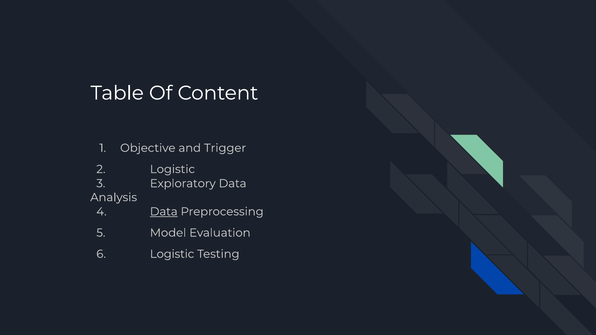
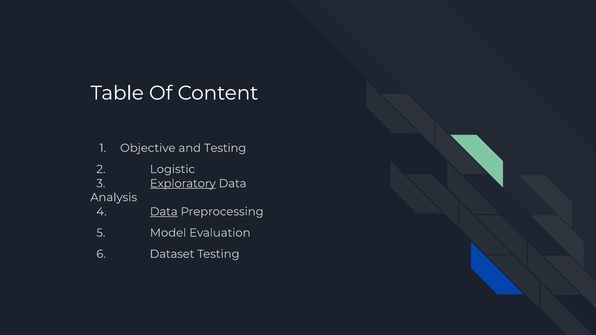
and Trigger: Trigger -> Testing (225, 148)
Exploratory underline: none -> present (183, 184)
6 Logistic: Logistic -> Dataset (172, 254)
